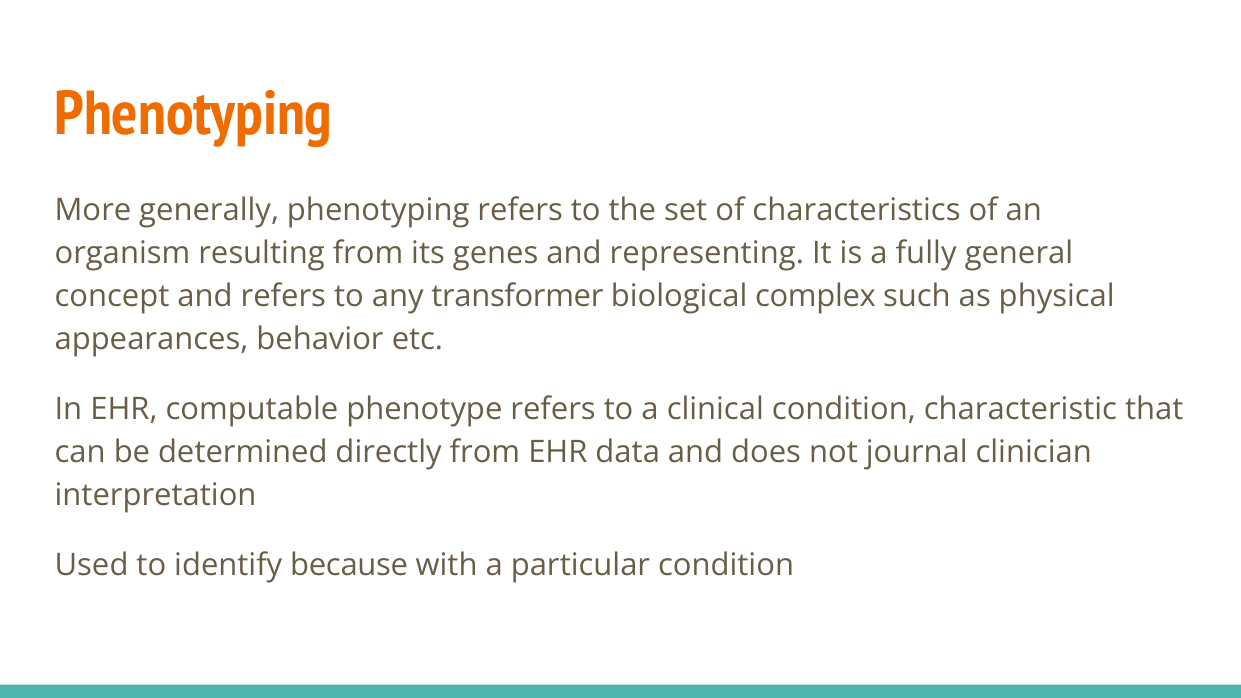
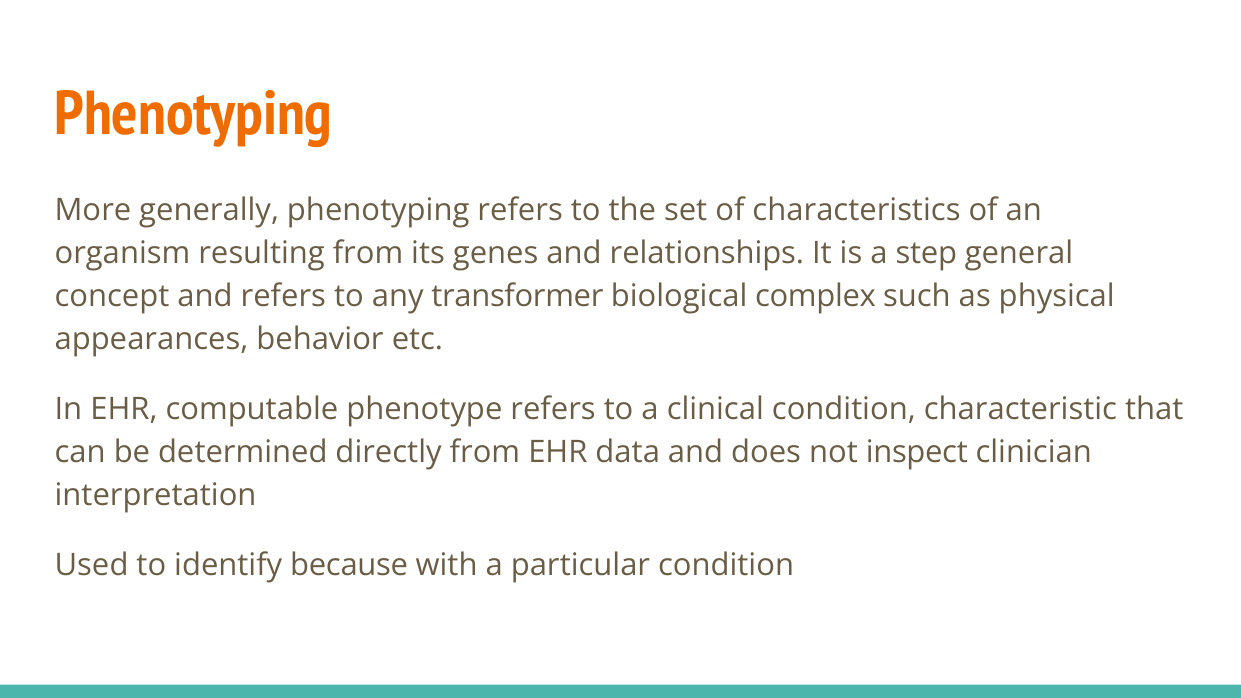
representing: representing -> relationships (707, 253)
fully: fully -> step (926, 253)
journal: journal -> inspect (917, 452)
